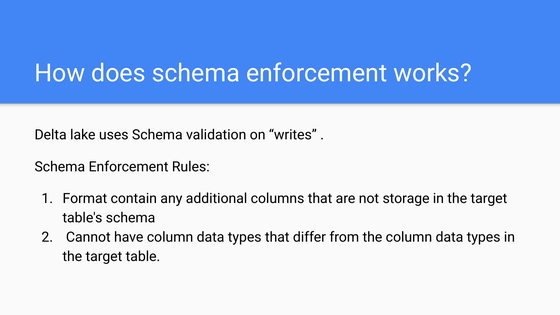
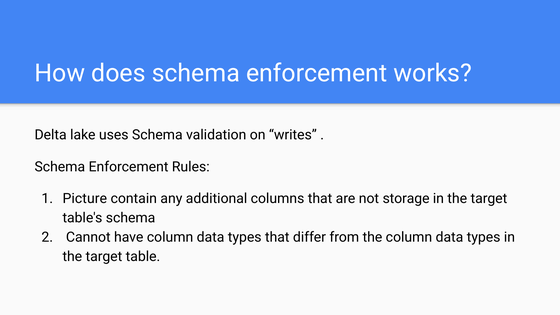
Format: Format -> Picture (85, 199)
